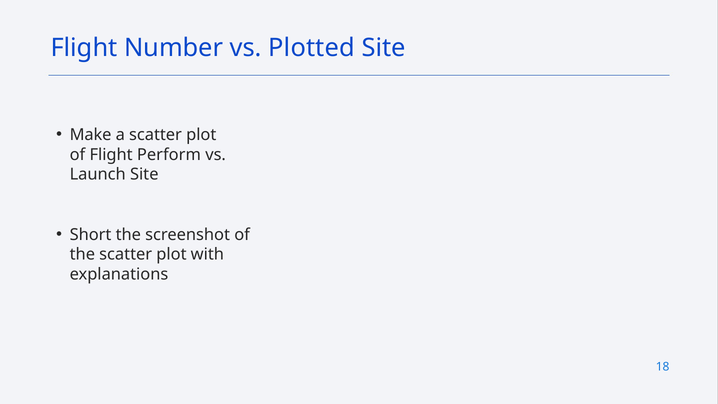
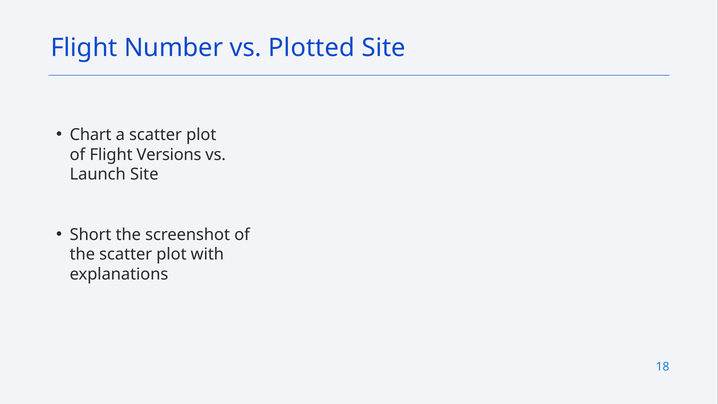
Make: Make -> Chart (91, 135)
Perform: Perform -> Versions (169, 155)
